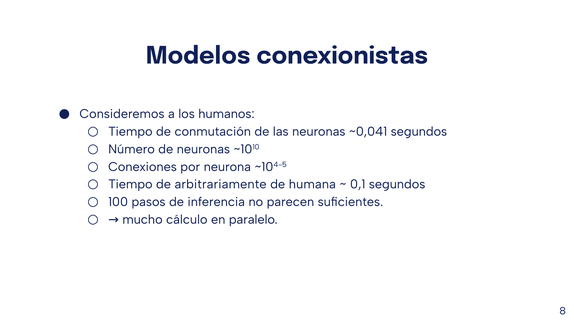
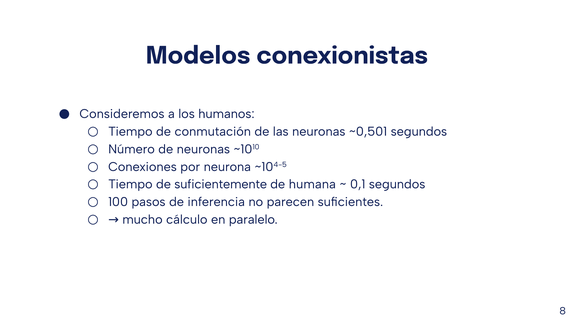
~0,041: ~0,041 -> ~0,501 (368, 132)
arbitrariamente: arbitrariamente -> suficientemente (221, 184)
